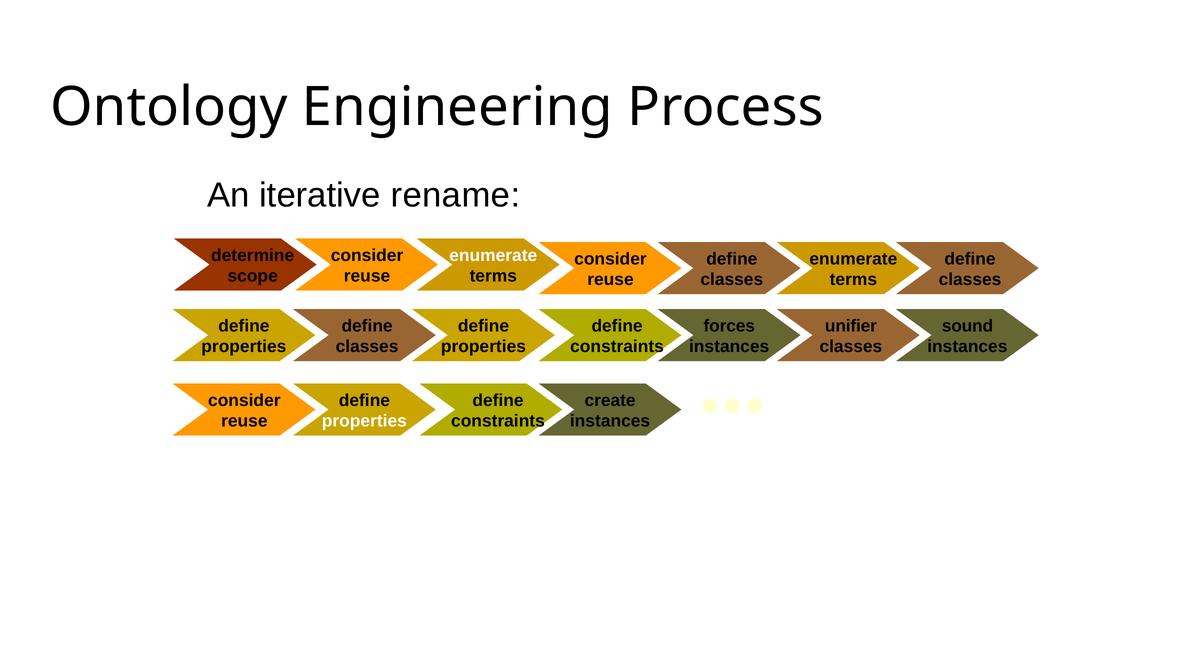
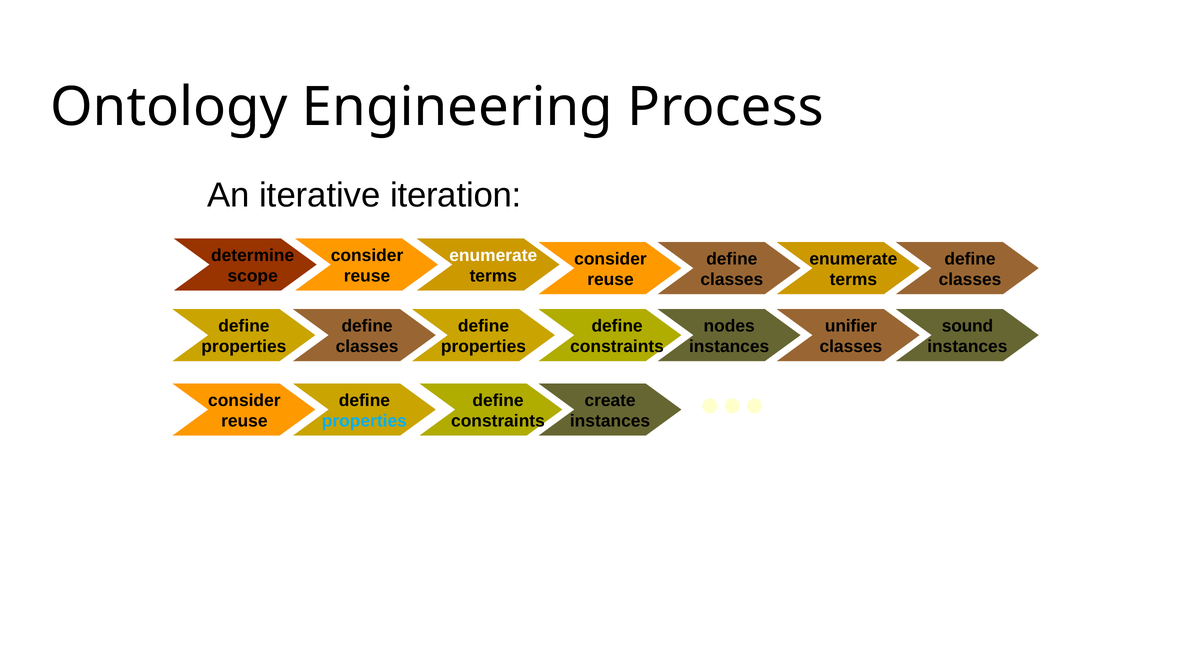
rename: rename -> iteration (456, 195)
forces: forces -> nodes (729, 326)
properties colour: white -> light blue (364, 421)
